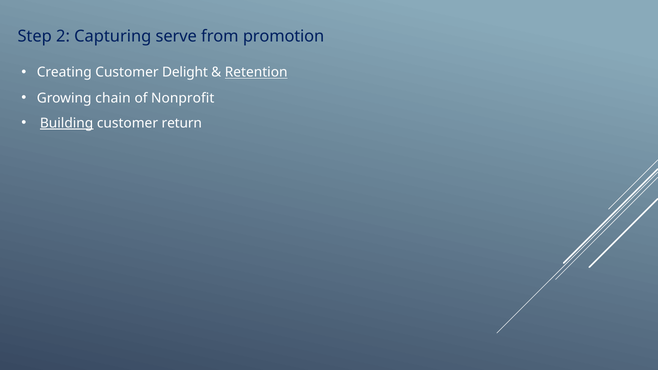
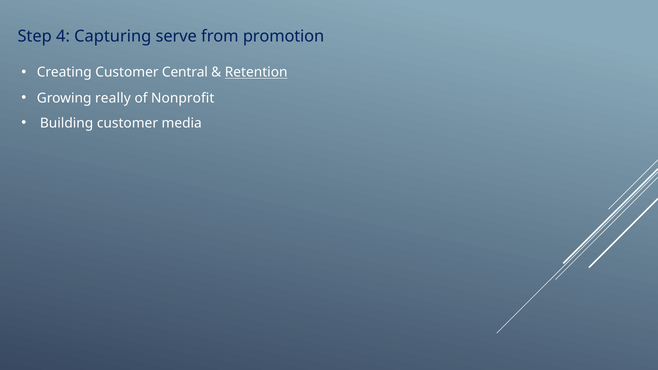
2: 2 -> 4 (63, 37)
Delight: Delight -> Central (185, 72)
chain: chain -> really (113, 98)
Building underline: present -> none (67, 123)
return: return -> media (182, 123)
